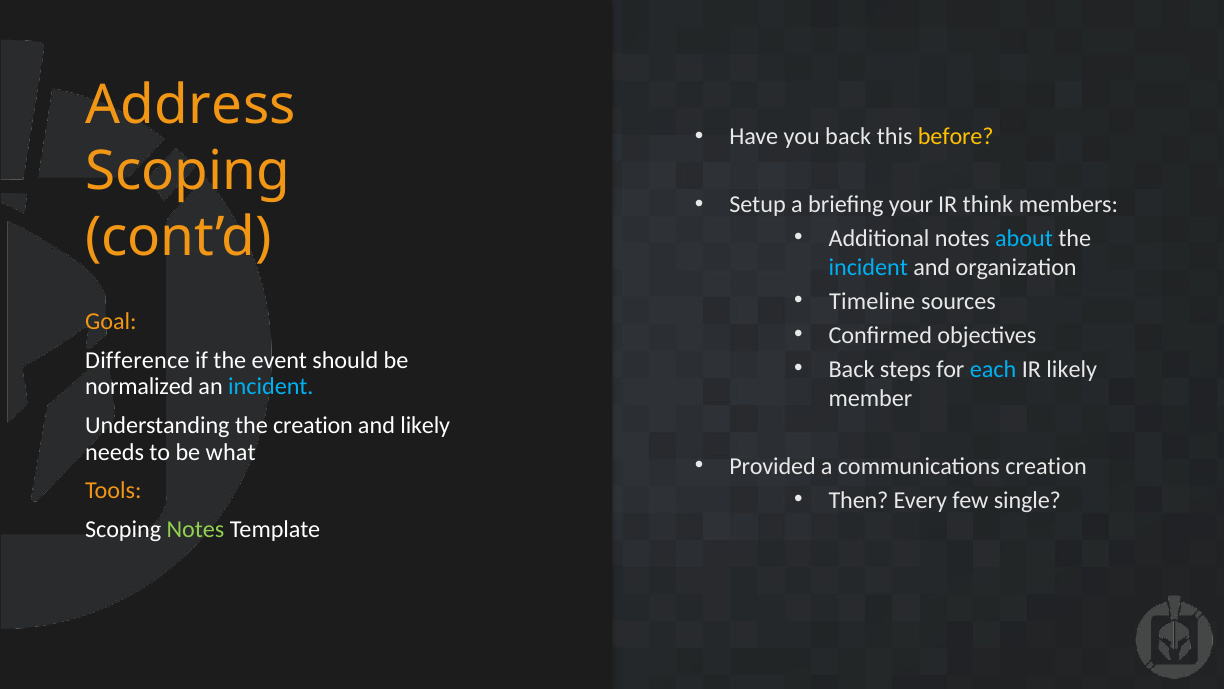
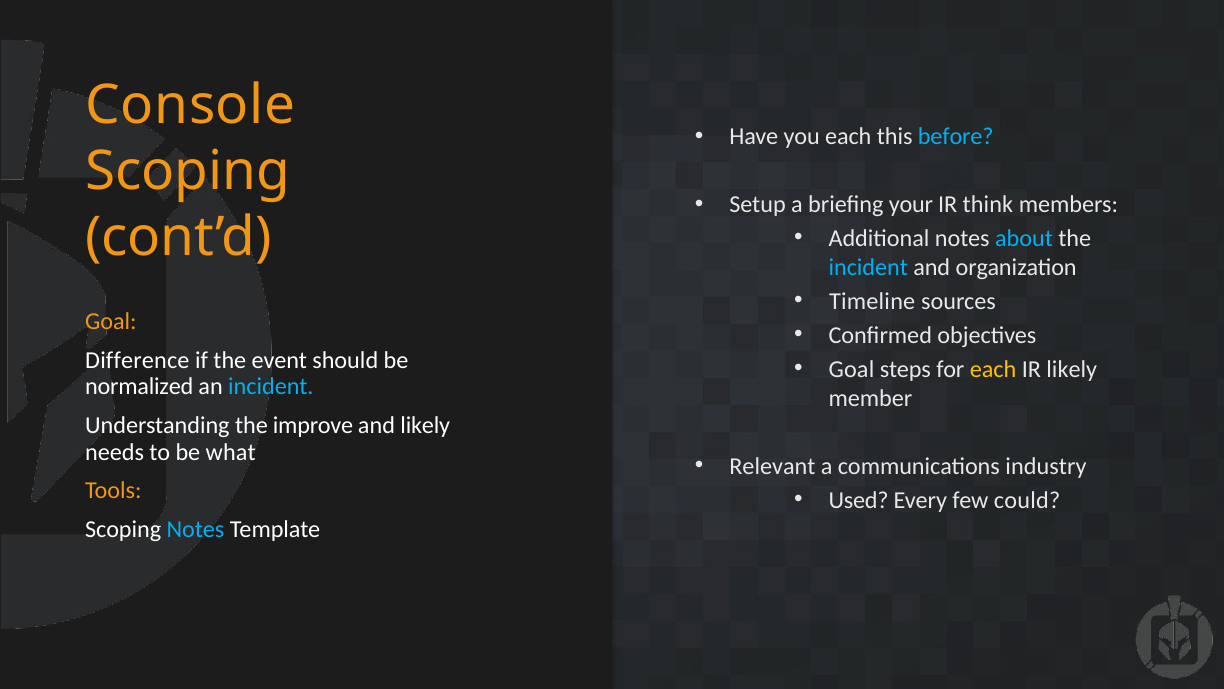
Address: Address -> Console (190, 105)
you back: back -> each (848, 136)
before colour: yellow -> light blue (956, 136)
Back: Back -> Goal (851, 369)
each colour: light blue -> yellow (993, 369)
the creation: creation -> improve (313, 426)
Provided: Provided -> Relevant (772, 466)
communications creation: creation -> industry (1046, 466)
Then: Then -> Used (859, 500)
single: single -> could (1027, 500)
Notes colour: light green -> light blue (196, 530)
